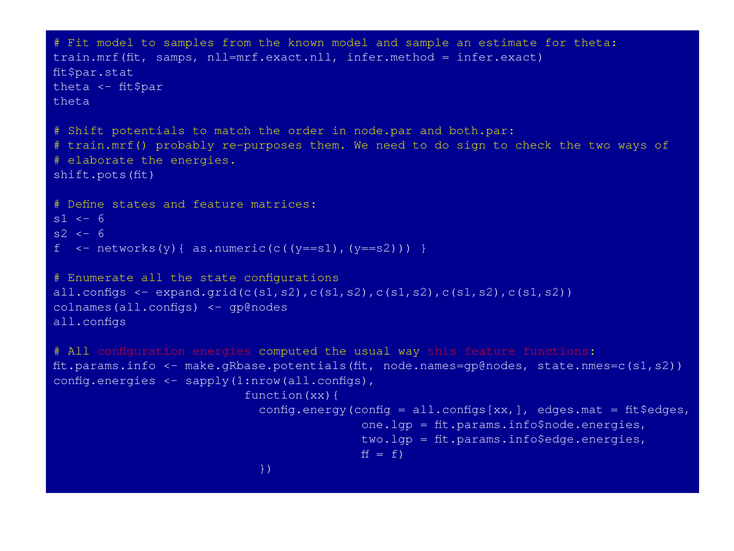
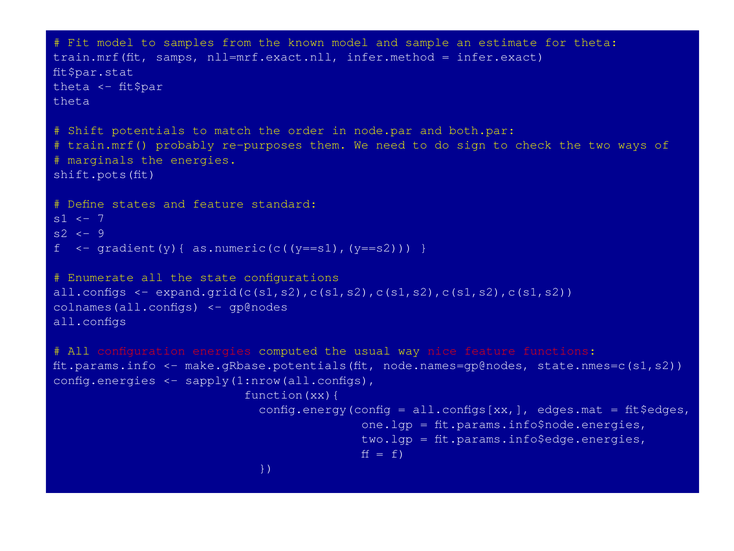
elaborate: elaborate -> marginals (101, 159)
matrices: matrices -> standard (284, 204)
6: 6 -> 7 (101, 218)
6: 6 -> 9 (101, 233)
networks(y){: networks(y){ -> gradient(y){ (141, 248)
this: this -> nice (442, 350)
